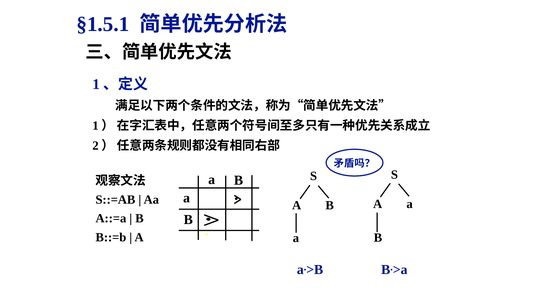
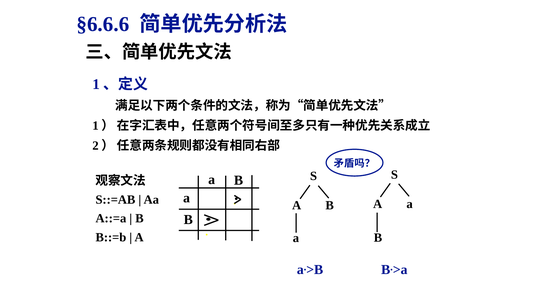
§1.5.1: §1.5.1 -> §6.6.6 (103, 24)
